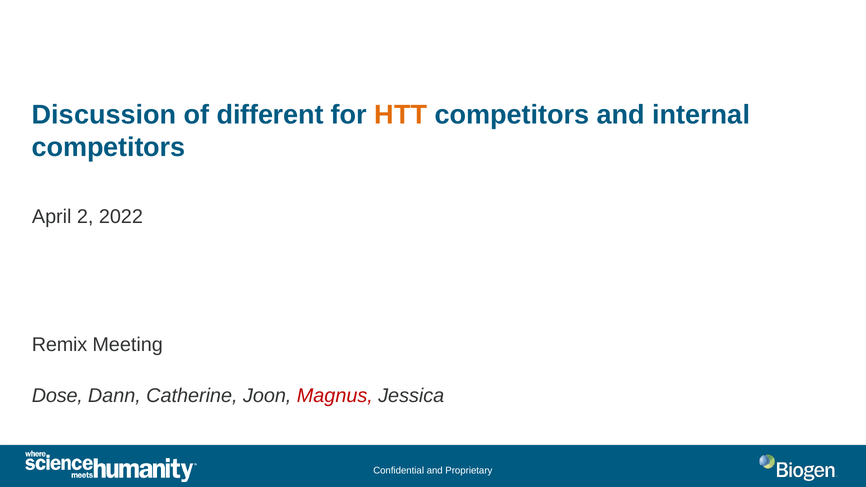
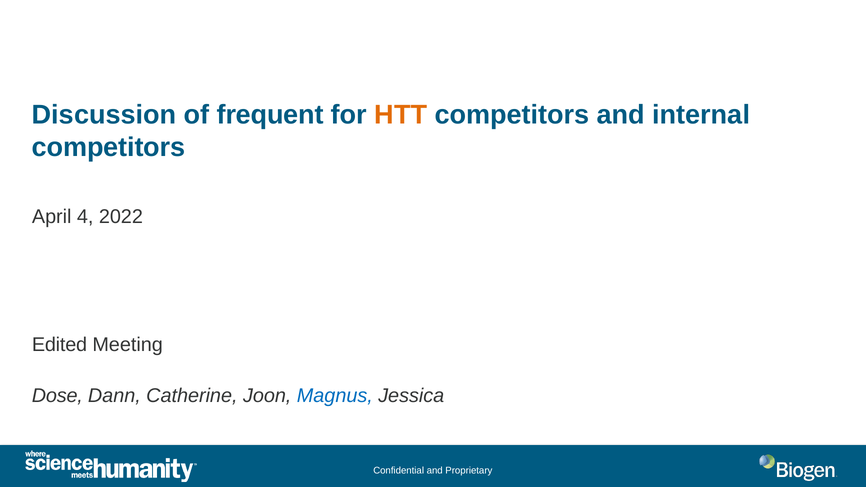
different: different -> frequent (270, 115)
2: 2 -> 4 (85, 217)
Remix: Remix -> Edited (60, 345)
Magnus colour: red -> blue (335, 396)
